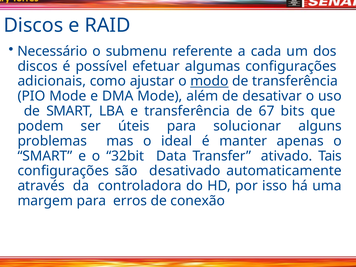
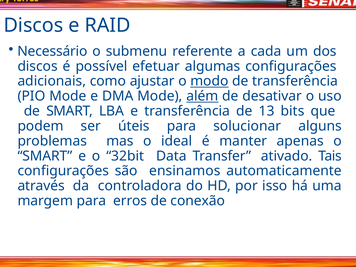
além underline: none -> present (202, 96)
67: 67 -> 13 (267, 111)
desativado: desativado -> ensinamos (185, 171)
